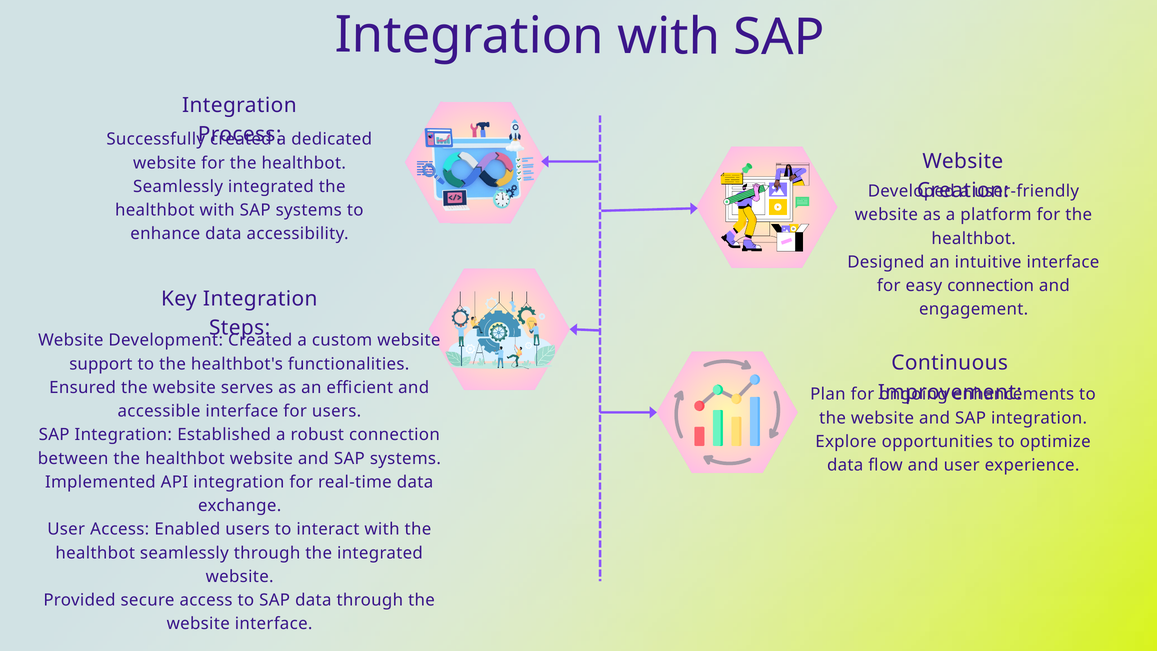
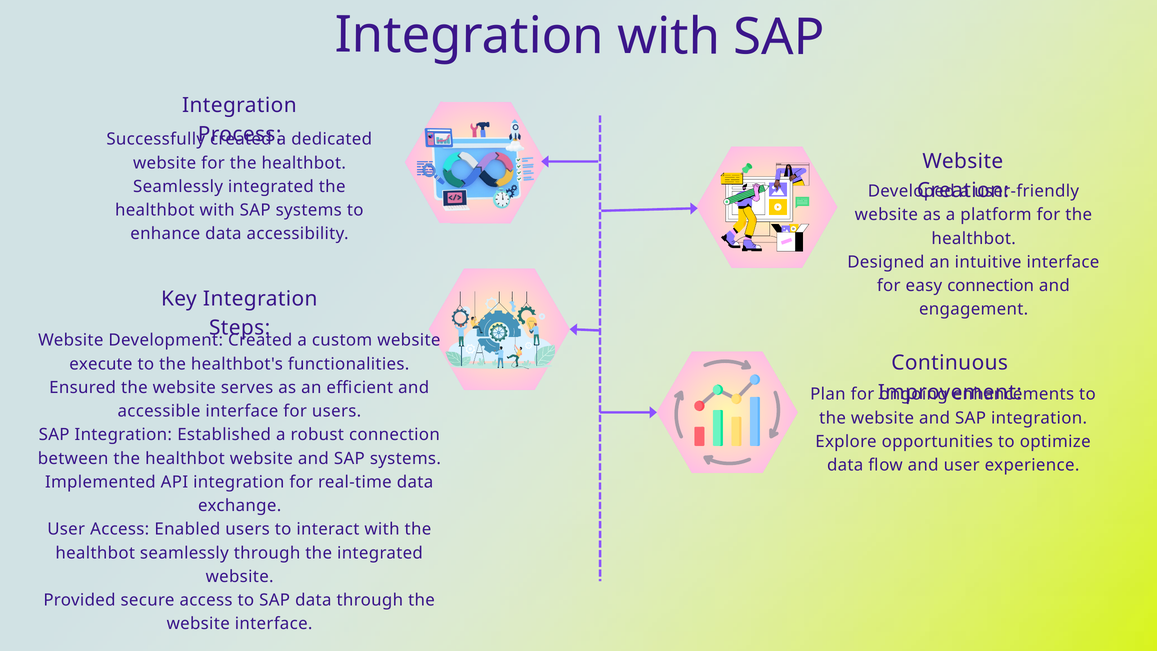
support: support -> execute (101, 364)
